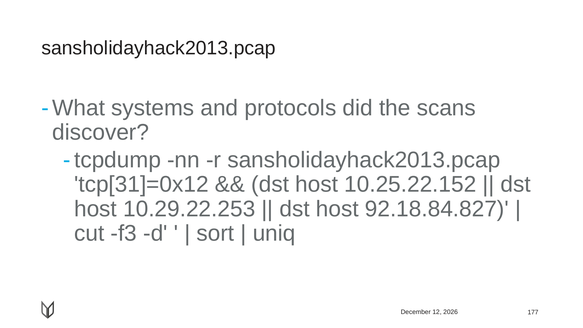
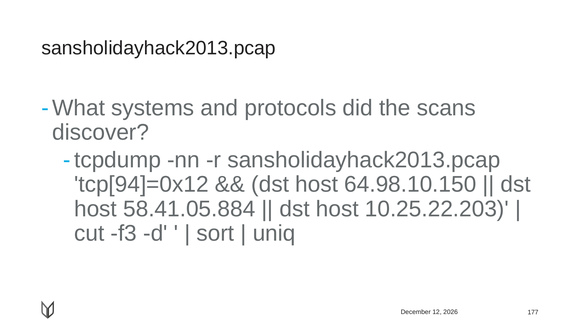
tcp[31]=0x12: tcp[31]=0x12 -> tcp[94]=0x12 (141, 184)
10.25.22.152: 10.25.22.152 -> 64.98.10.150 (410, 184)
10.29.22.253: 10.29.22.253 -> 58.41.05.884 (189, 209)
92.18.84.827: 92.18.84.827 -> 10.25.22.203 (437, 209)
